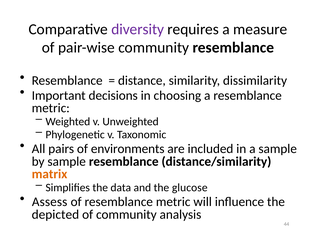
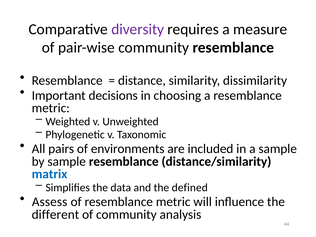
matrix colour: orange -> blue (50, 174)
glucose: glucose -> defined (190, 188)
depicted: depicted -> different (55, 215)
